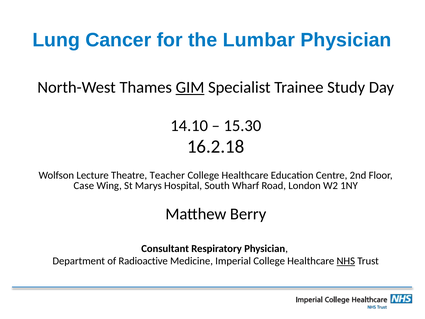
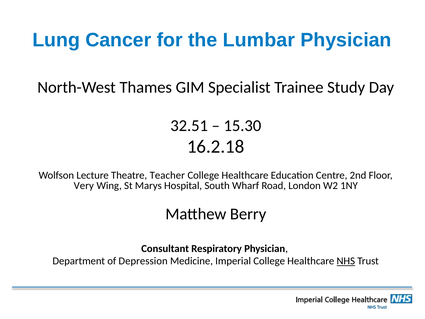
GIM underline: present -> none (190, 87)
14.10: 14.10 -> 32.51 (189, 126)
Case: Case -> Very (84, 185)
Radioactive: Radioactive -> Depression (143, 261)
